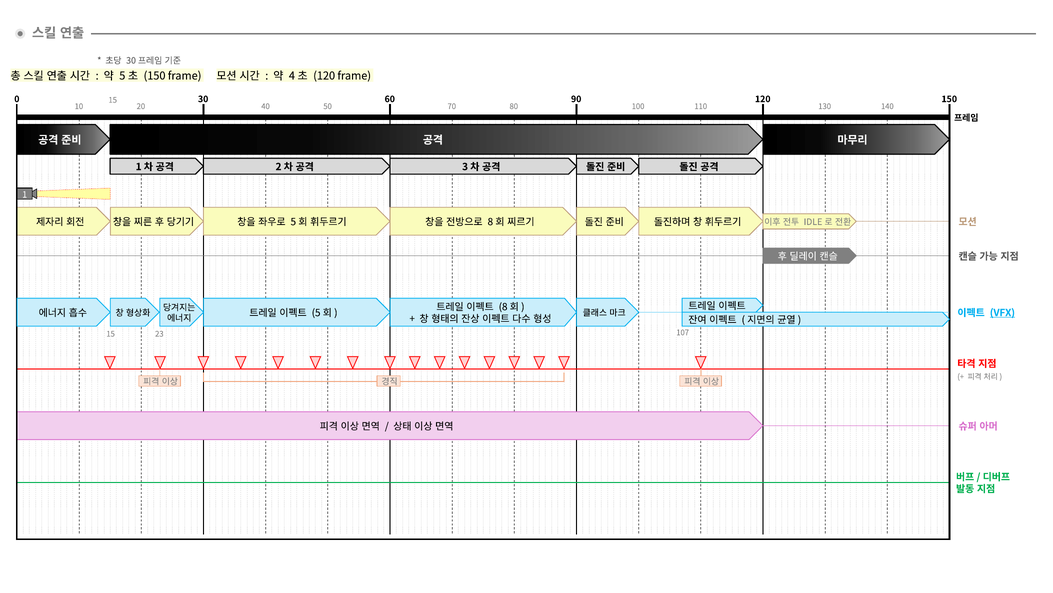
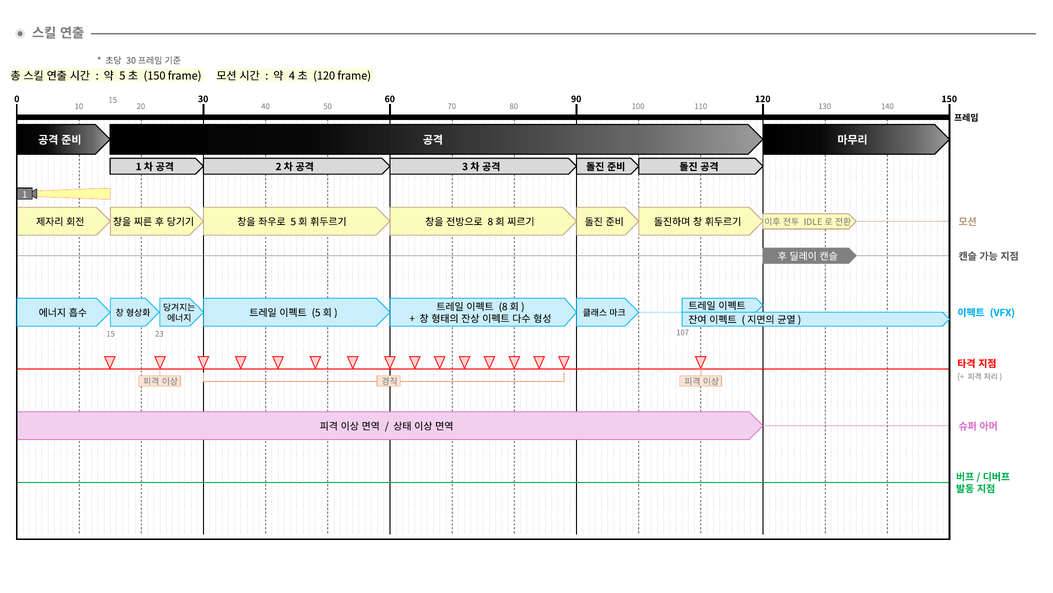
VFX underline: present -> none (1002, 313)
